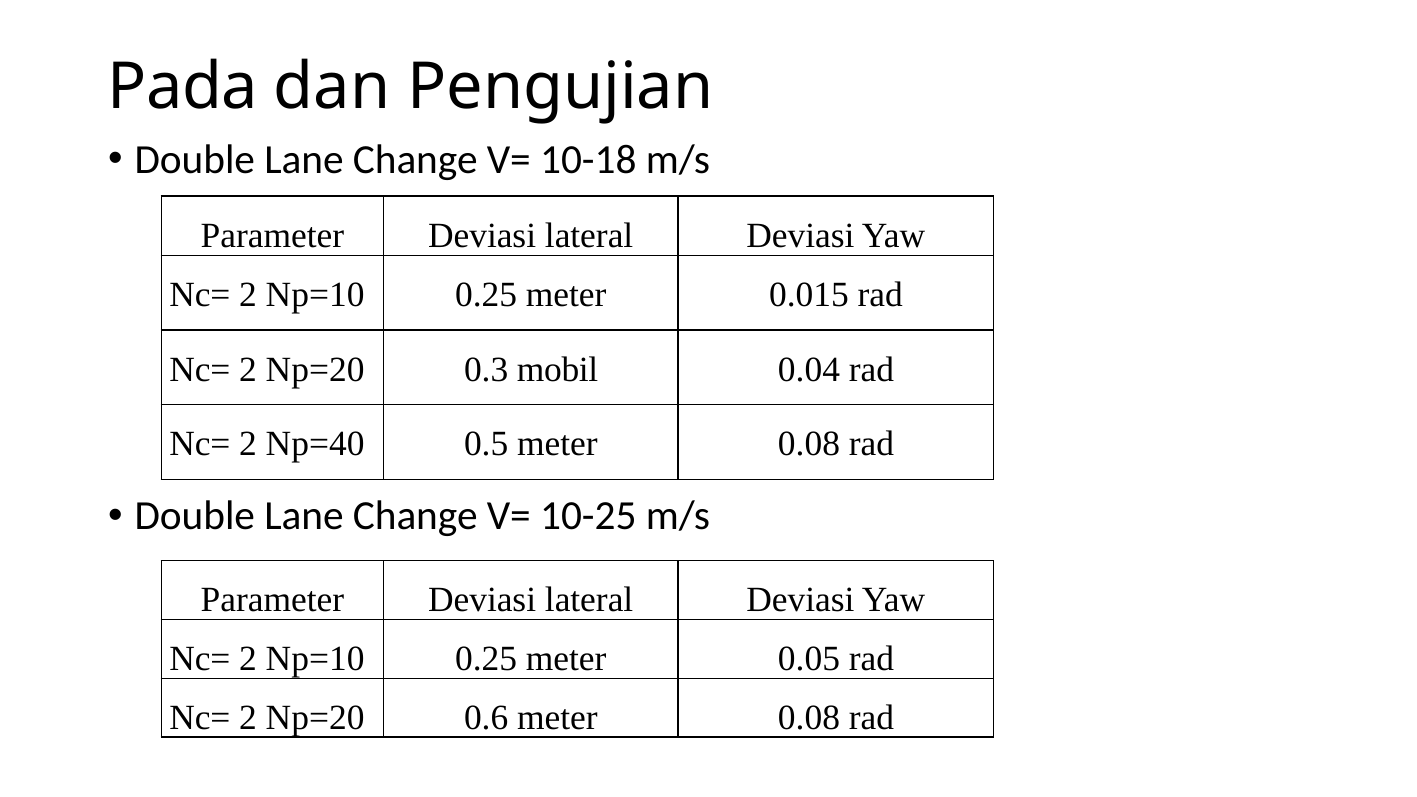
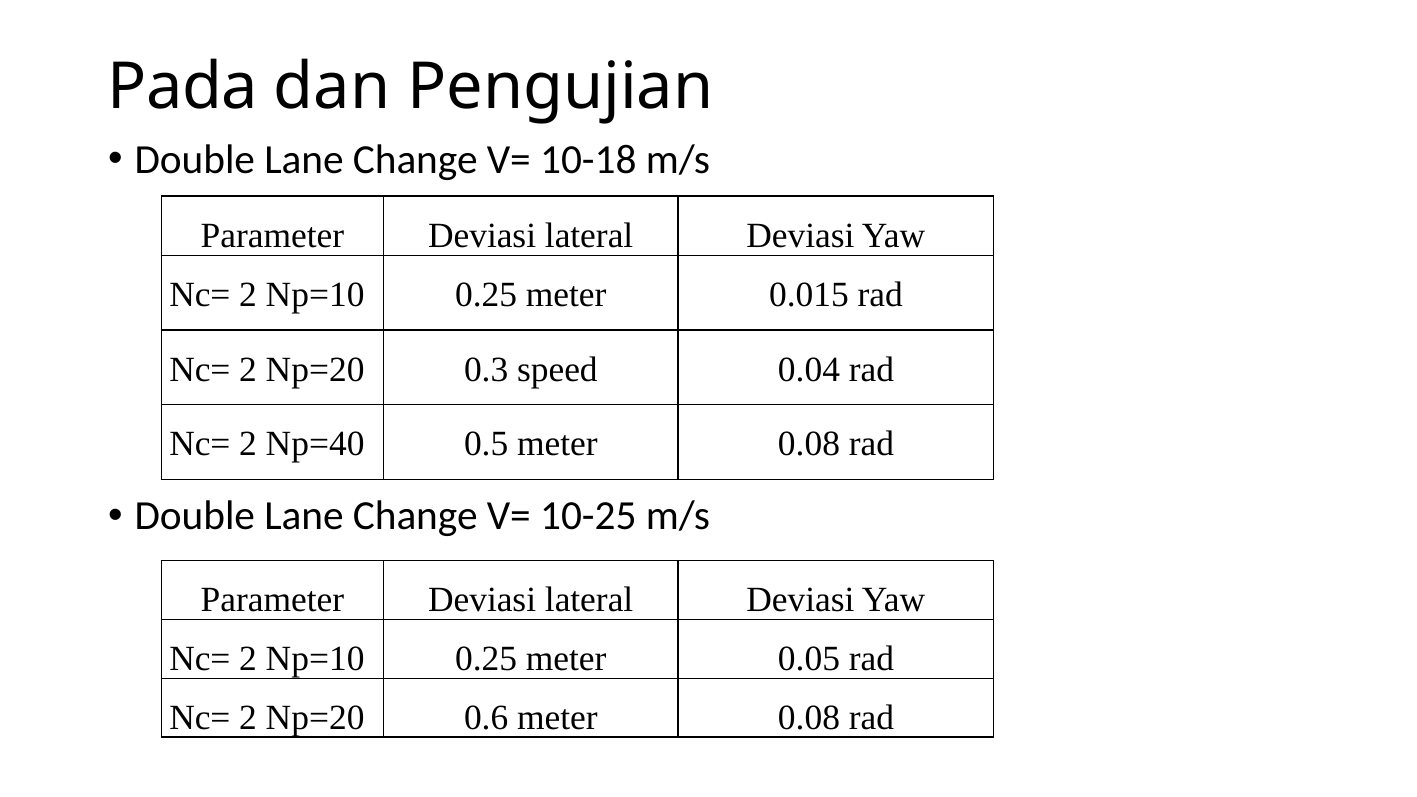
mobil: mobil -> speed (557, 369)
